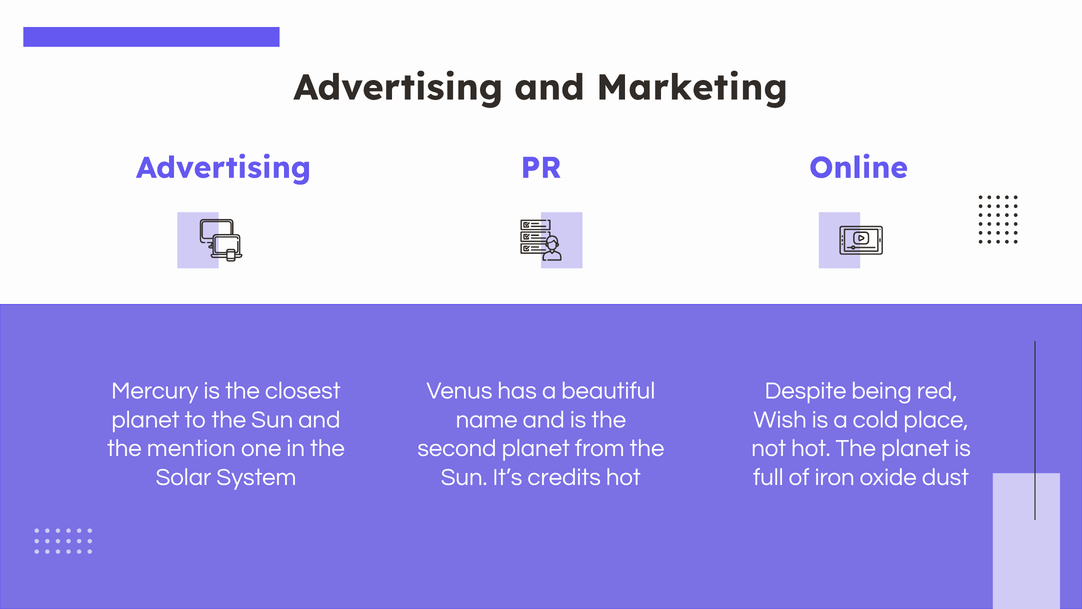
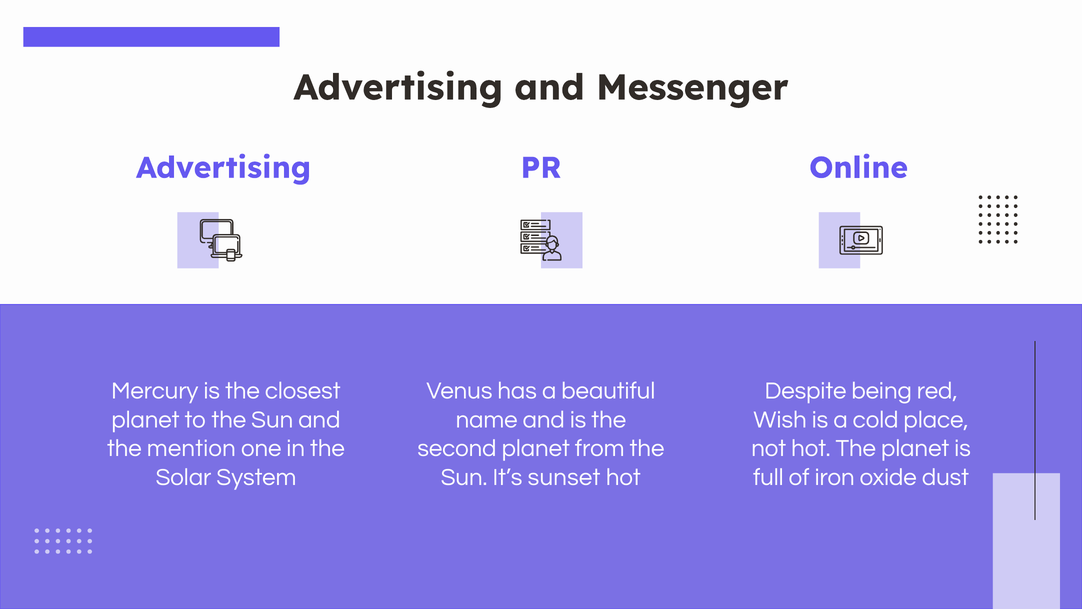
Marketing: Marketing -> Messenger (692, 88)
credits: credits -> sunset (564, 477)
